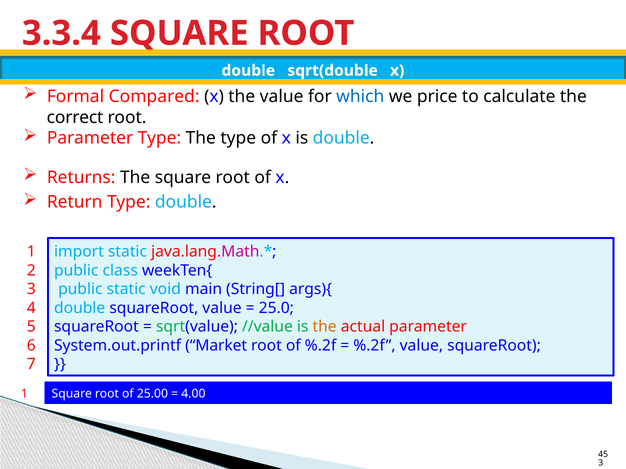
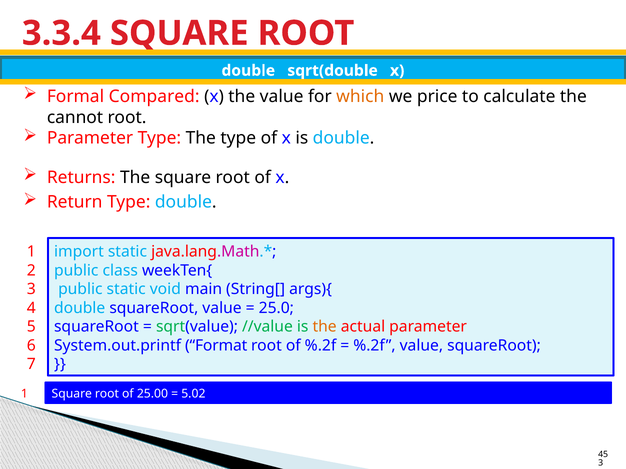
which colour: blue -> orange (360, 97)
correct: correct -> cannot (75, 118)
Market: Market -> Format (216, 346)
4.00: 4.00 -> 5.02 (193, 394)
